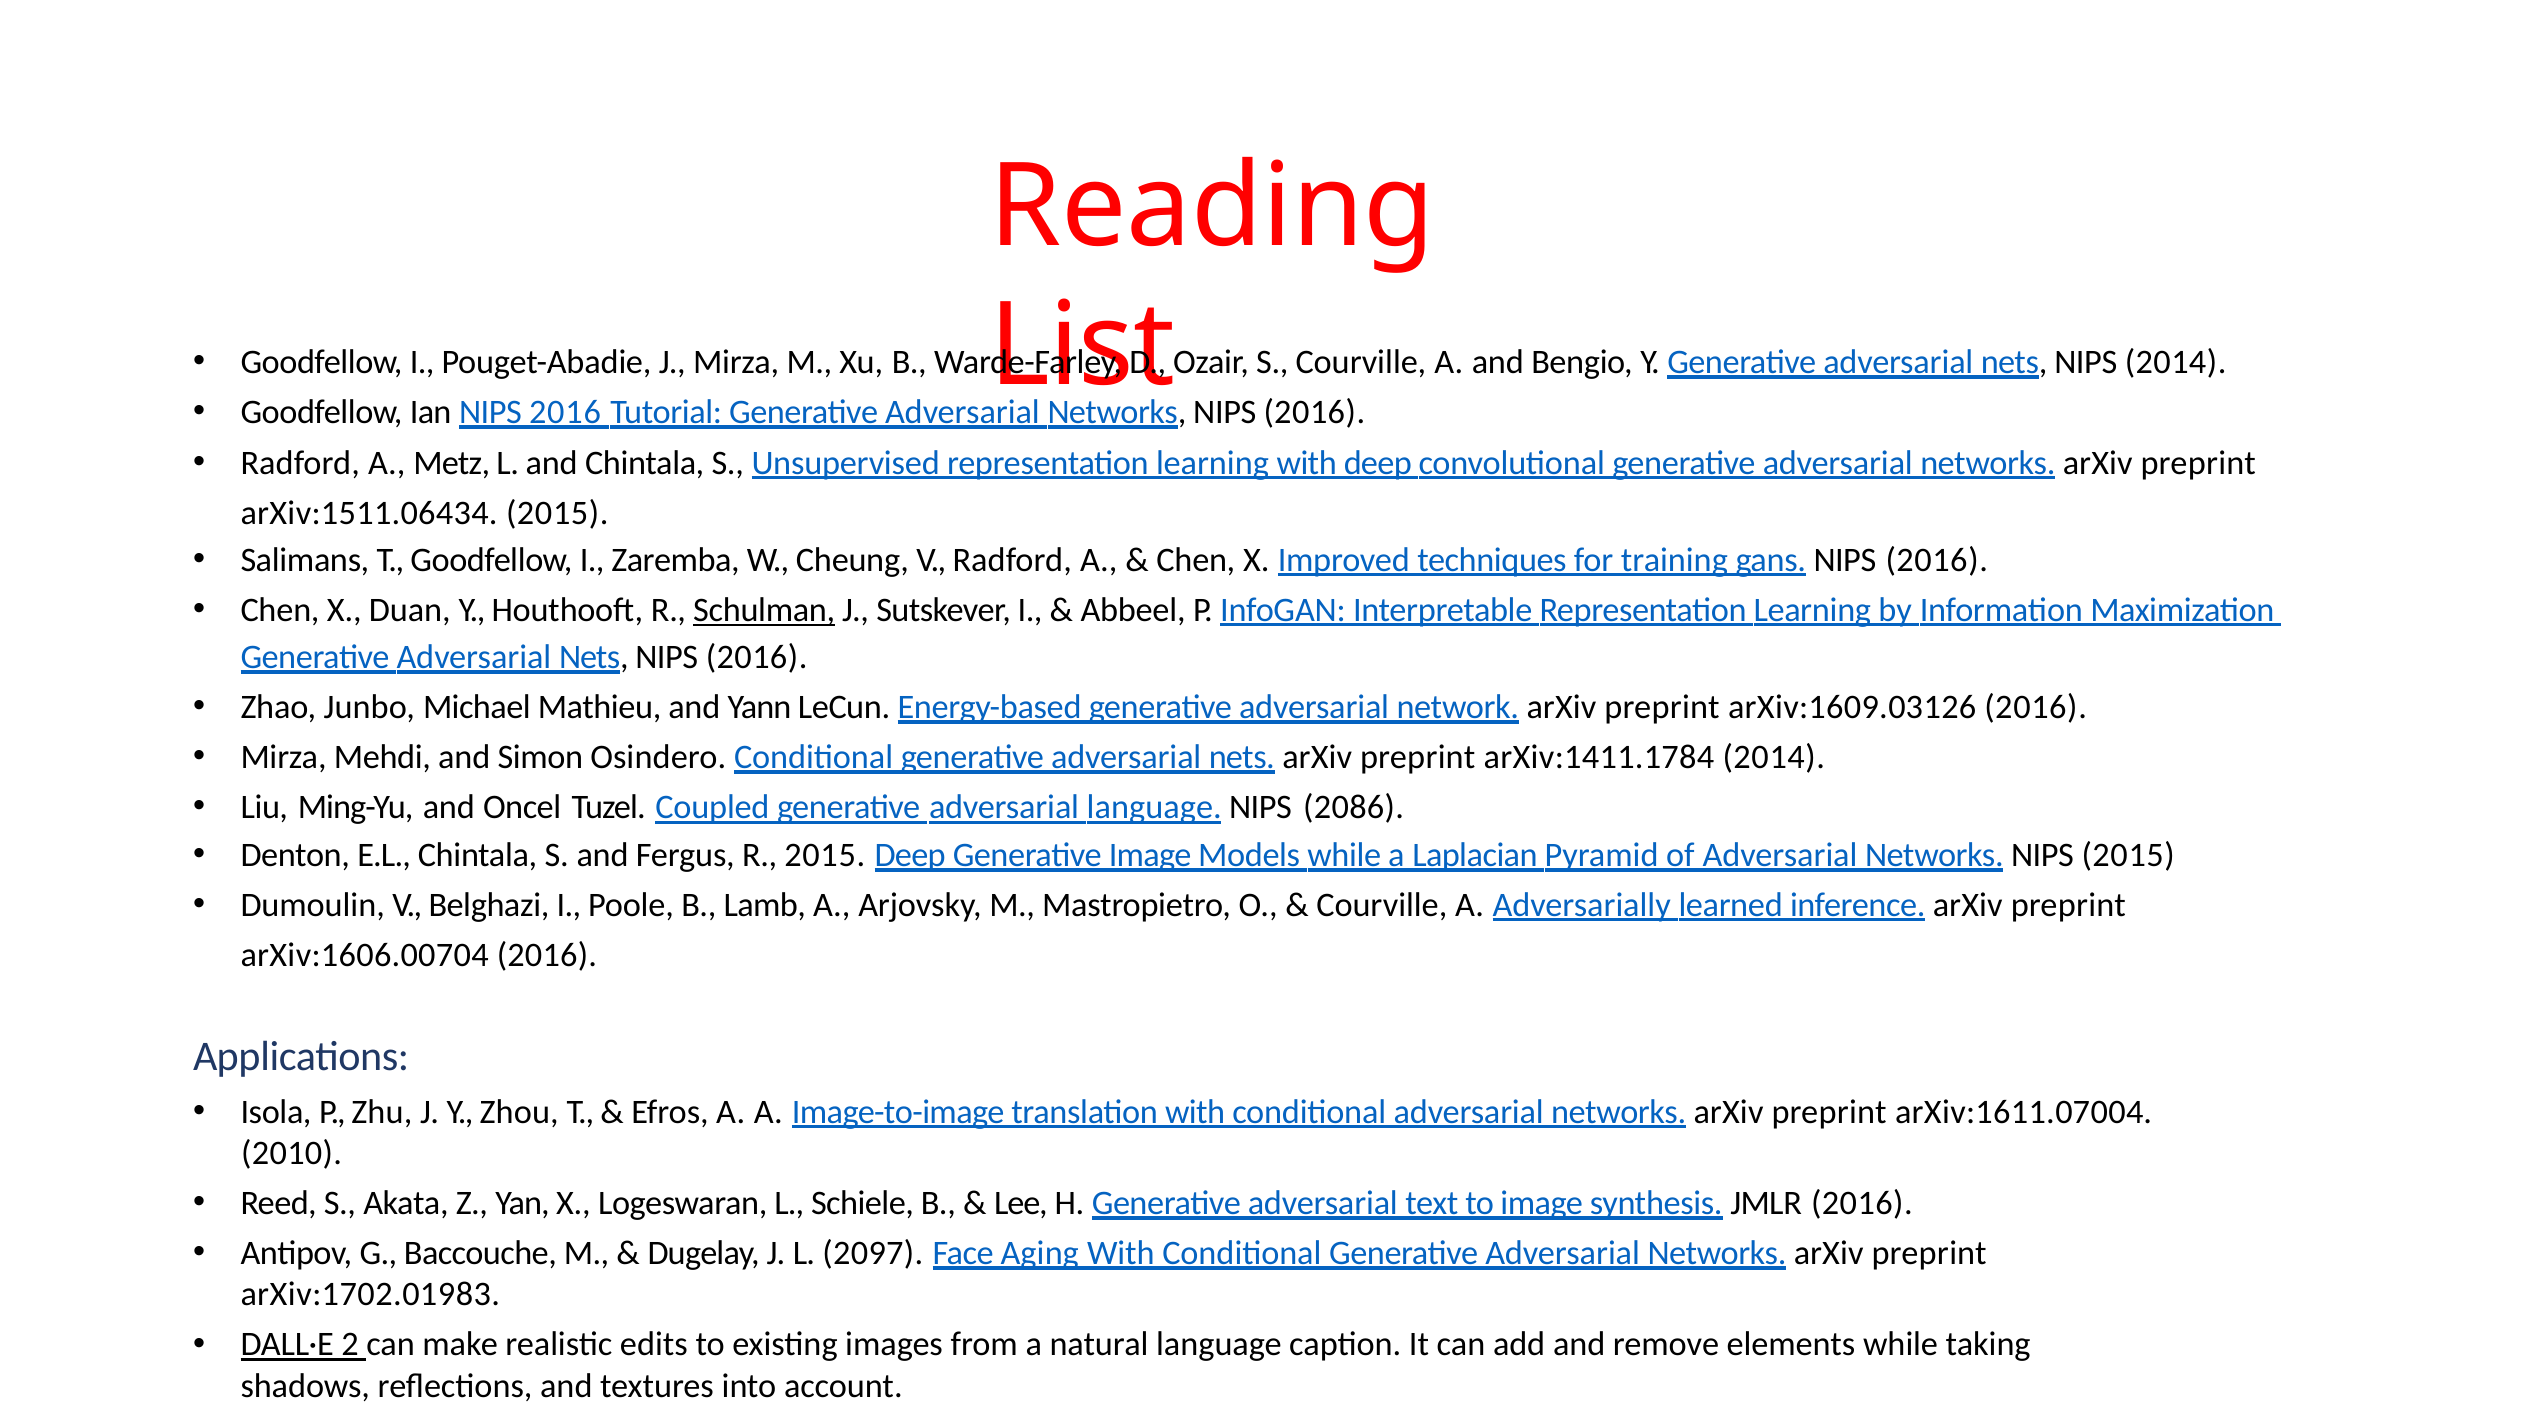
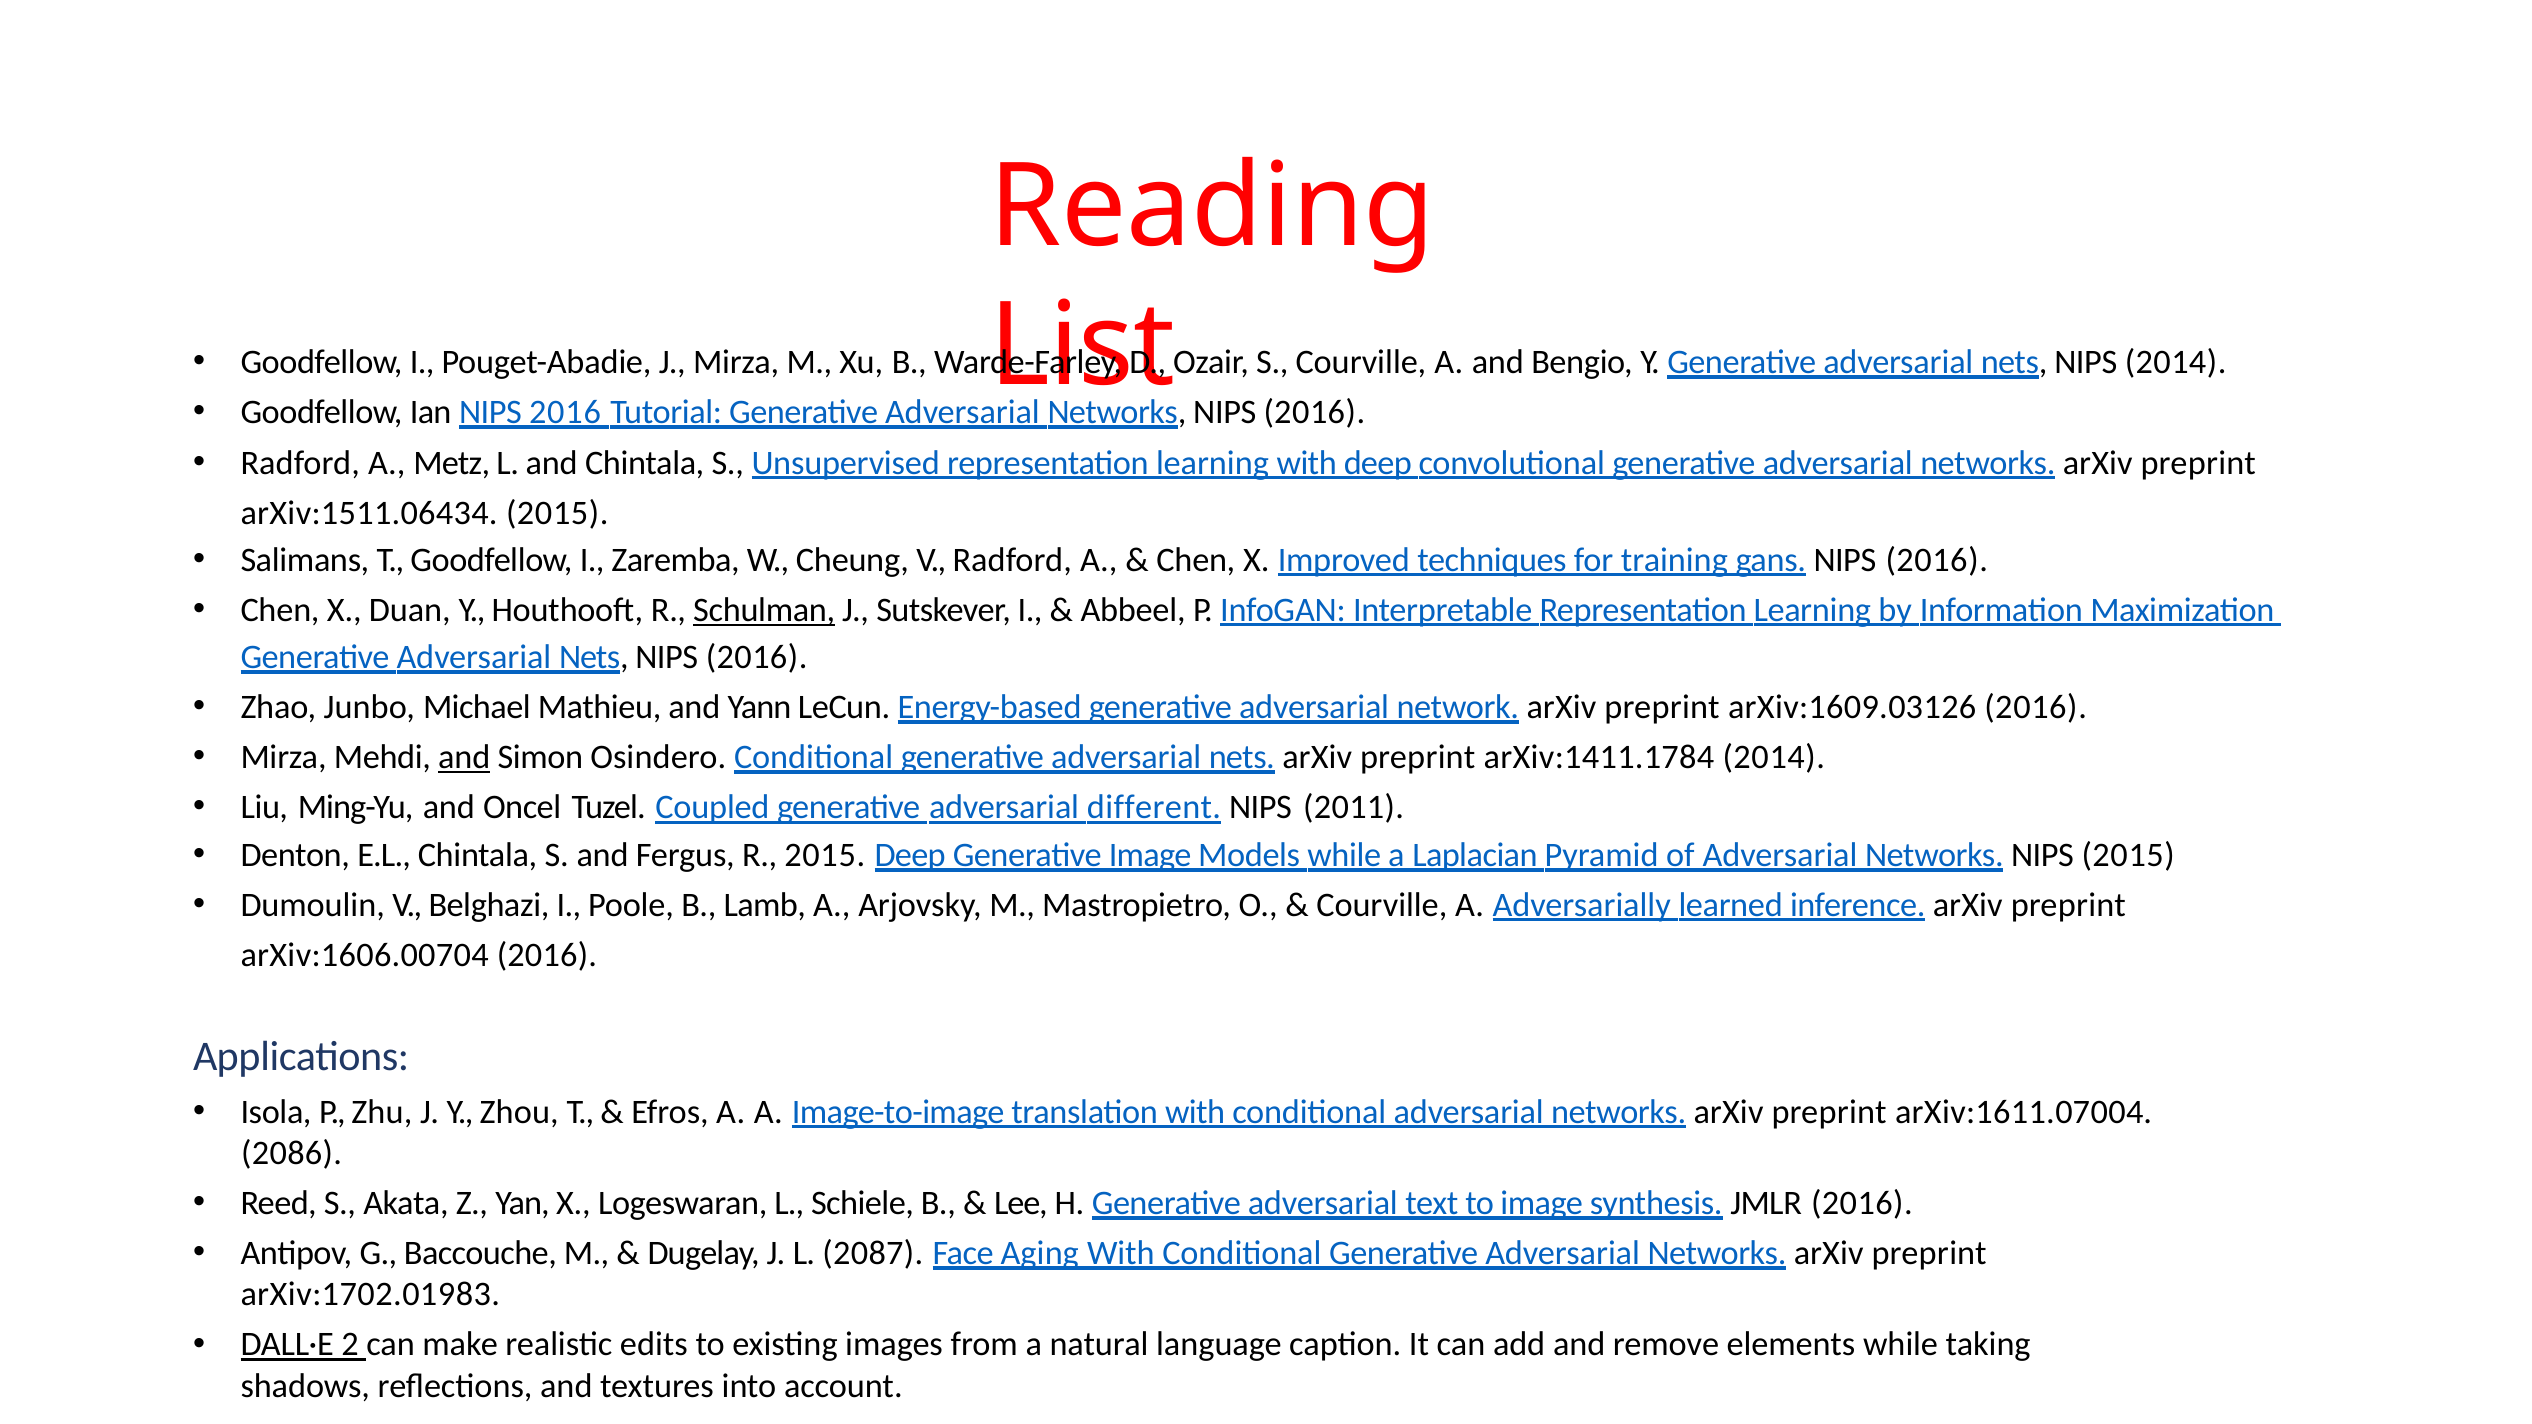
and underline: none -> present (464, 758)
adversarial language: language -> different (1154, 808)
2086: 2086 -> 2011 (1354, 808)
2010: 2010 -> 2086 (292, 1153)
2097: 2097 -> 2087 (873, 1254)
